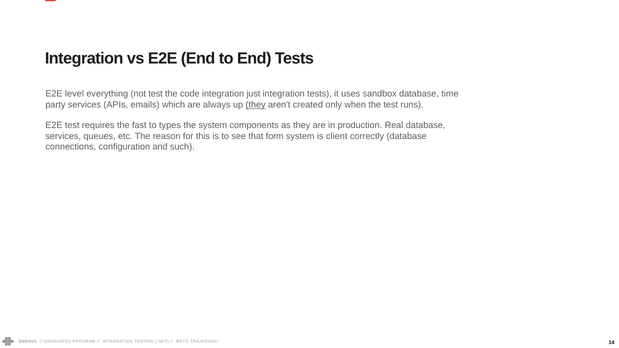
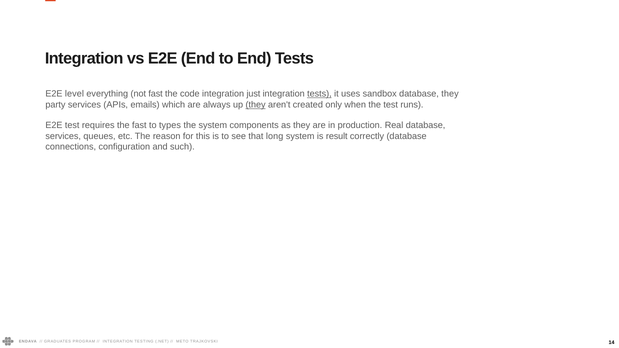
not test: test -> fast (156, 94)
tests underline: none -> present (319, 94)
database time: time -> they (450, 94)
form: form -> long (275, 136)
client: client -> result (337, 136)
